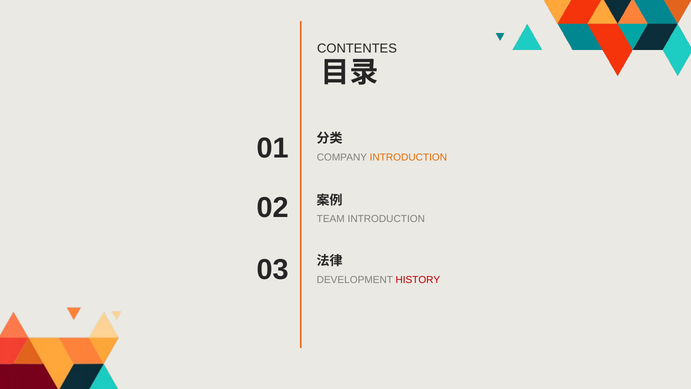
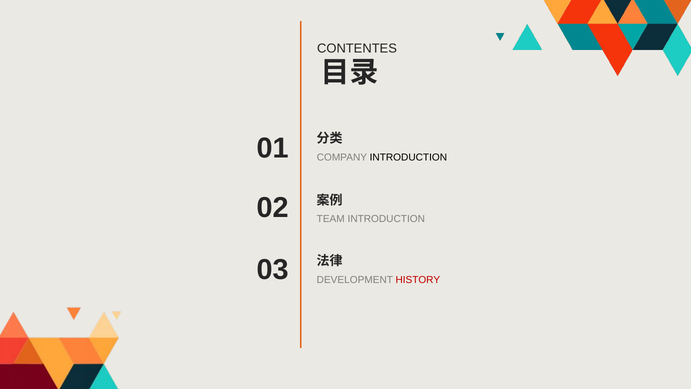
INTRODUCTION colour: orange -> black (408, 157)
